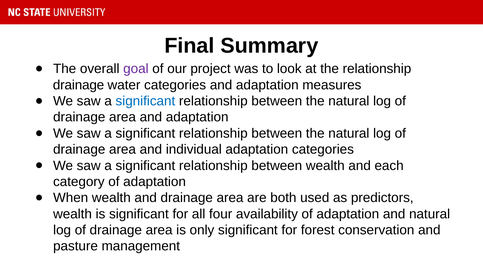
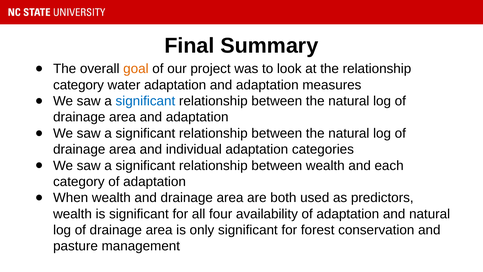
goal colour: purple -> orange (136, 69)
drainage: drainage -> category (79, 85)
water categories: categories -> adaptation (175, 85)
